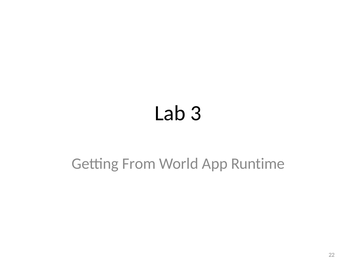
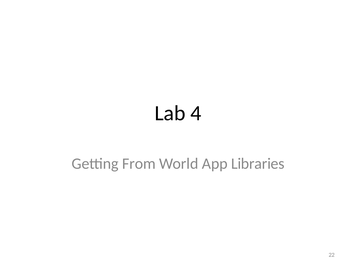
3: 3 -> 4 (196, 113)
Runtime: Runtime -> Libraries (258, 164)
